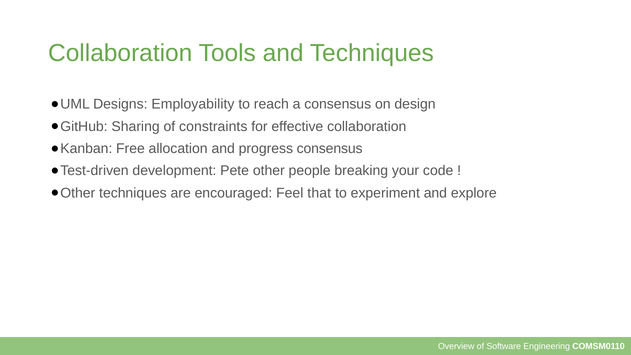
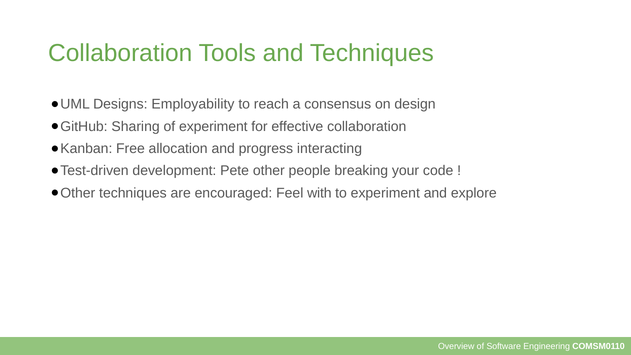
of constraints: constraints -> experiment (213, 126)
progress consensus: consensus -> interacting (330, 149)
that: that -> with (319, 193)
